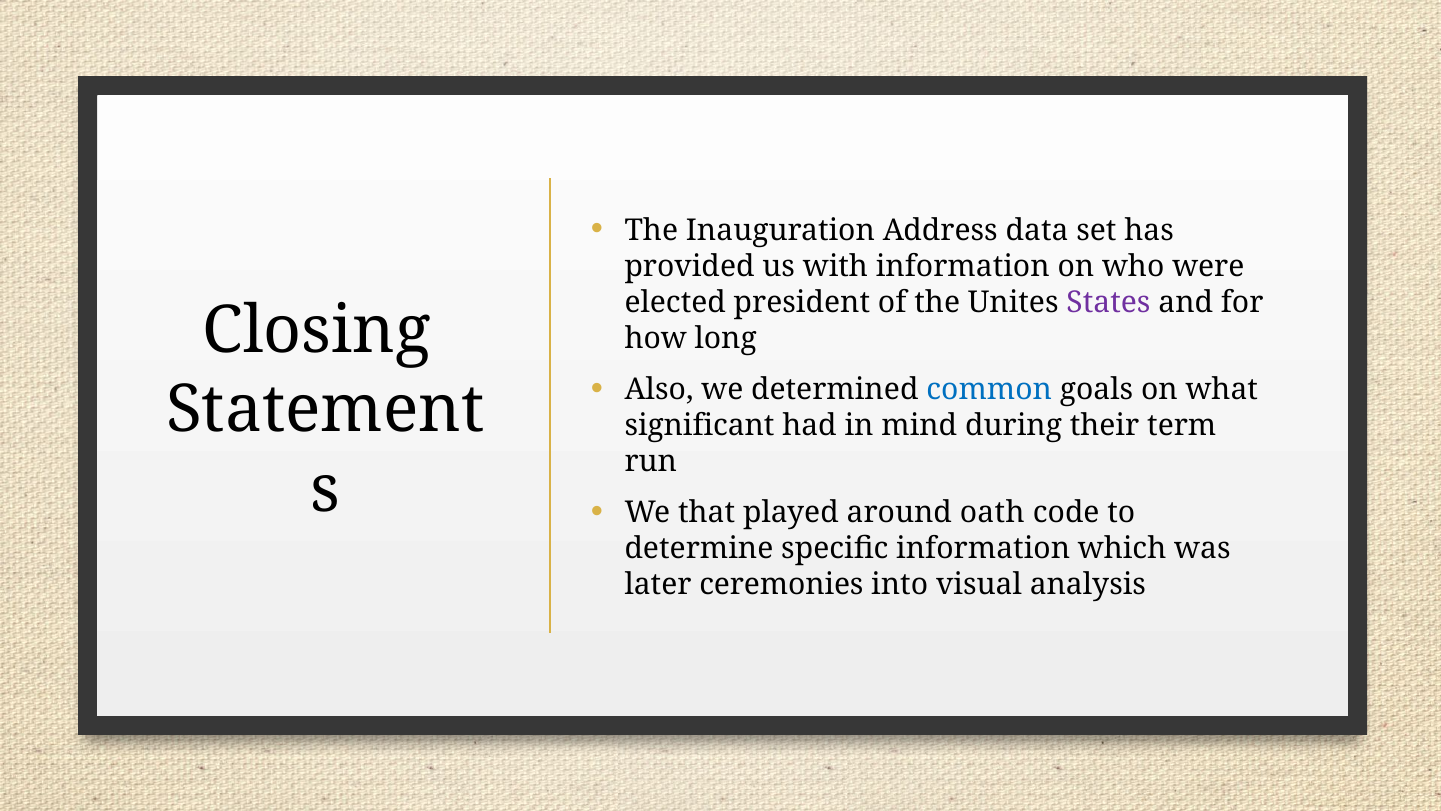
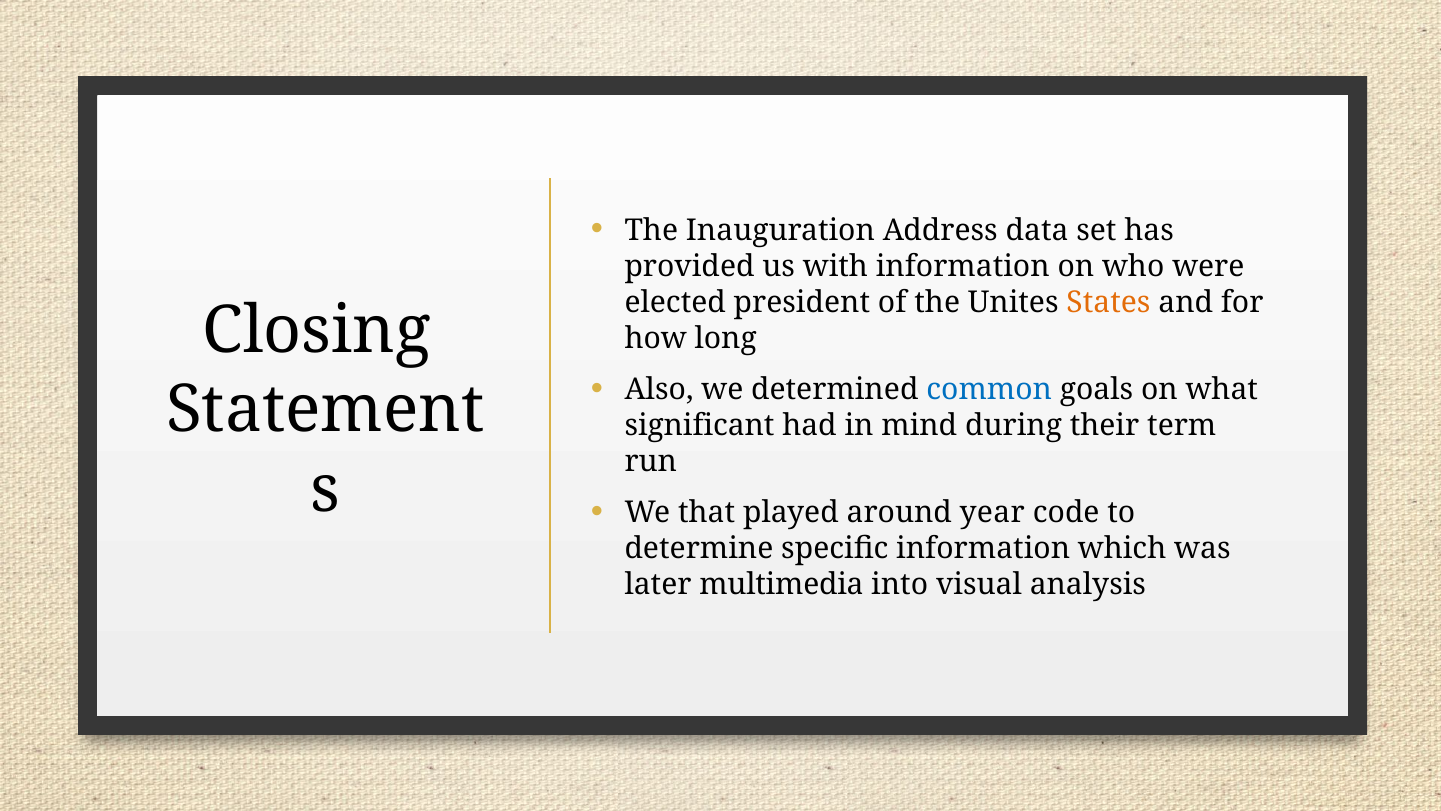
States colour: purple -> orange (1108, 302)
oath: oath -> year (992, 513)
ceremonies: ceremonies -> multimedia (781, 585)
